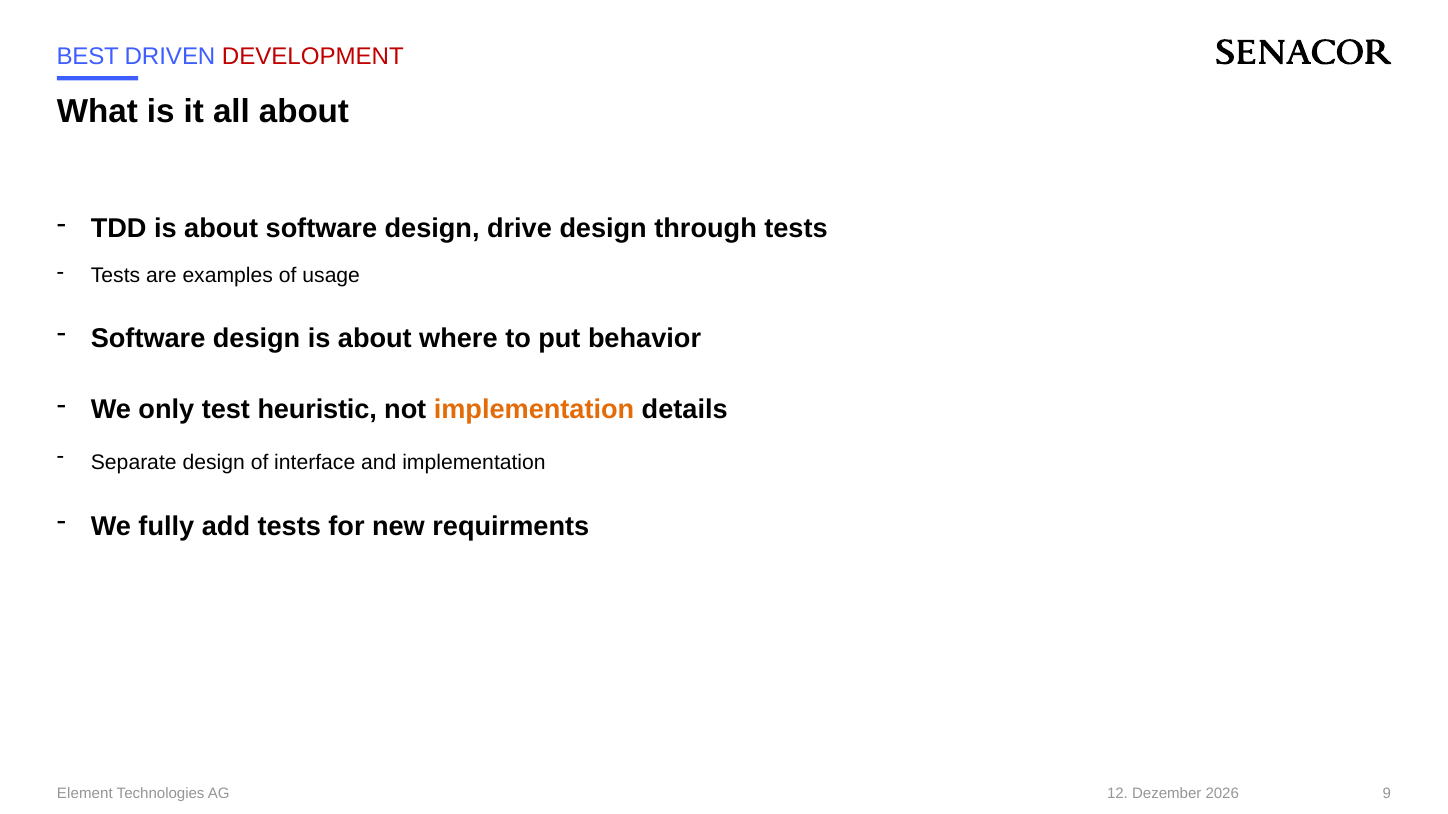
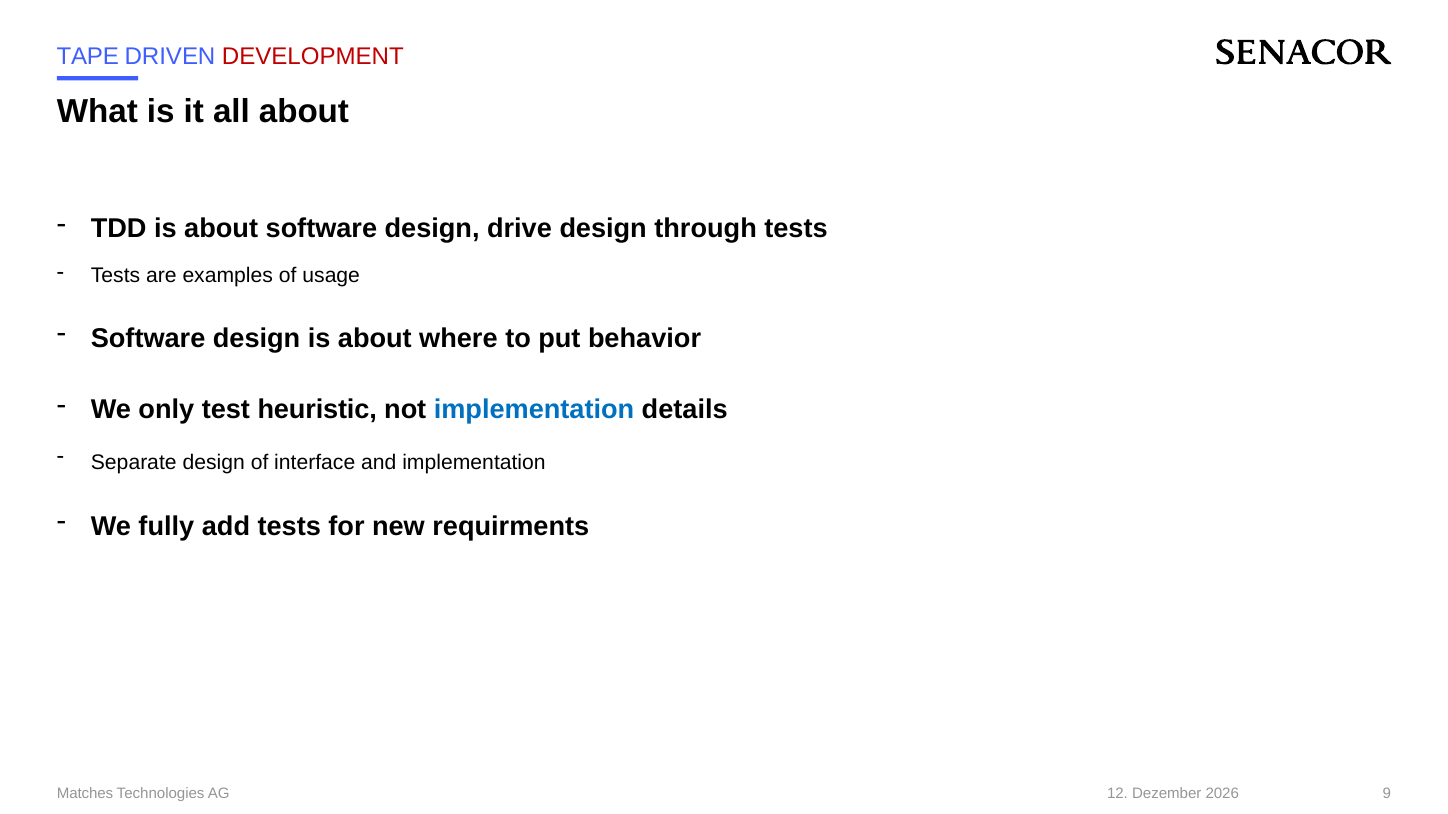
BEST: BEST -> TAPE (88, 57)
implementation colour: orange -> blue (534, 410)
Element: Element -> Matches (85, 794)
